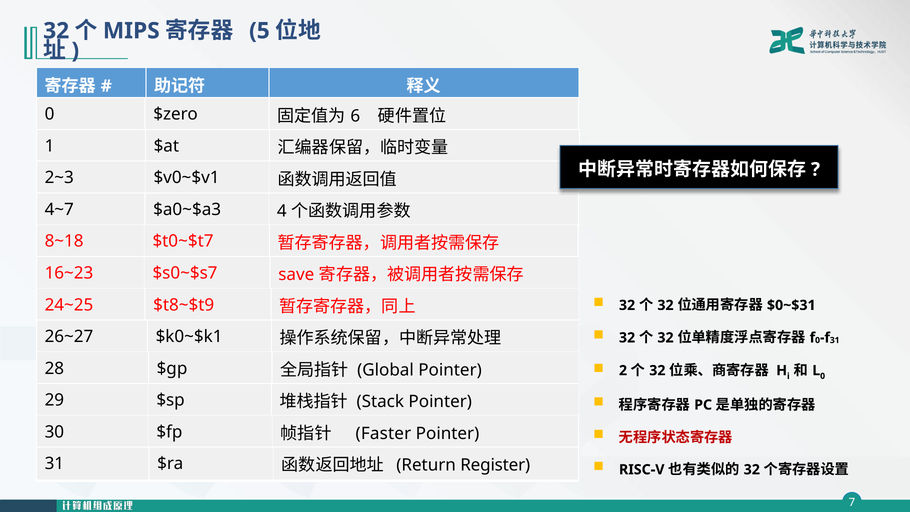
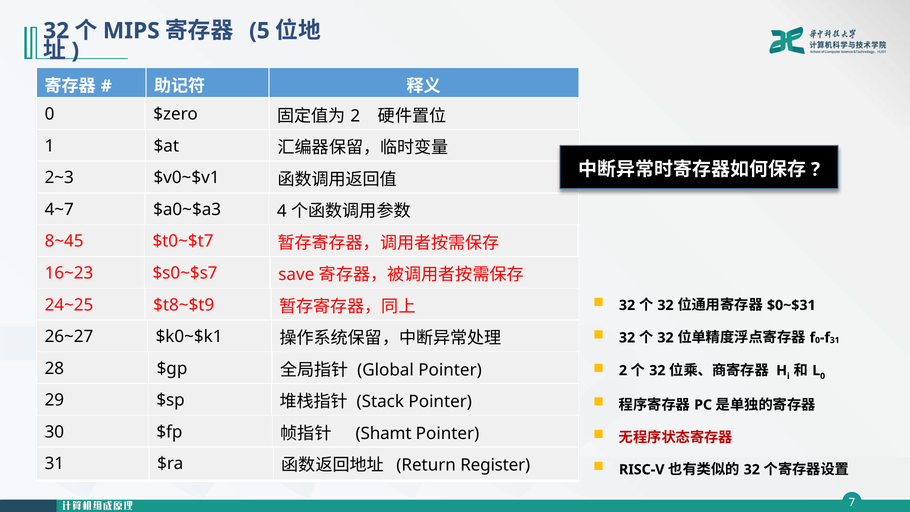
6: 6 -> 2 (355, 116)
8~18: 8~18 -> 8~45 (64, 241)
Faster: Faster -> Shamt (384, 433)
